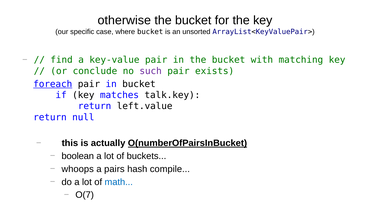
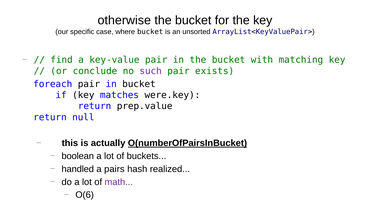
foreach underline: present -> none (53, 84)
talk.key: talk.key -> were.key (172, 95)
left.value: left.value -> prep.value (145, 106)
whoops: whoops -> handled (78, 169)
compile: compile -> realized (170, 169)
math colour: blue -> purple (119, 182)
O(7: O(7 -> O(6 (85, 195)
